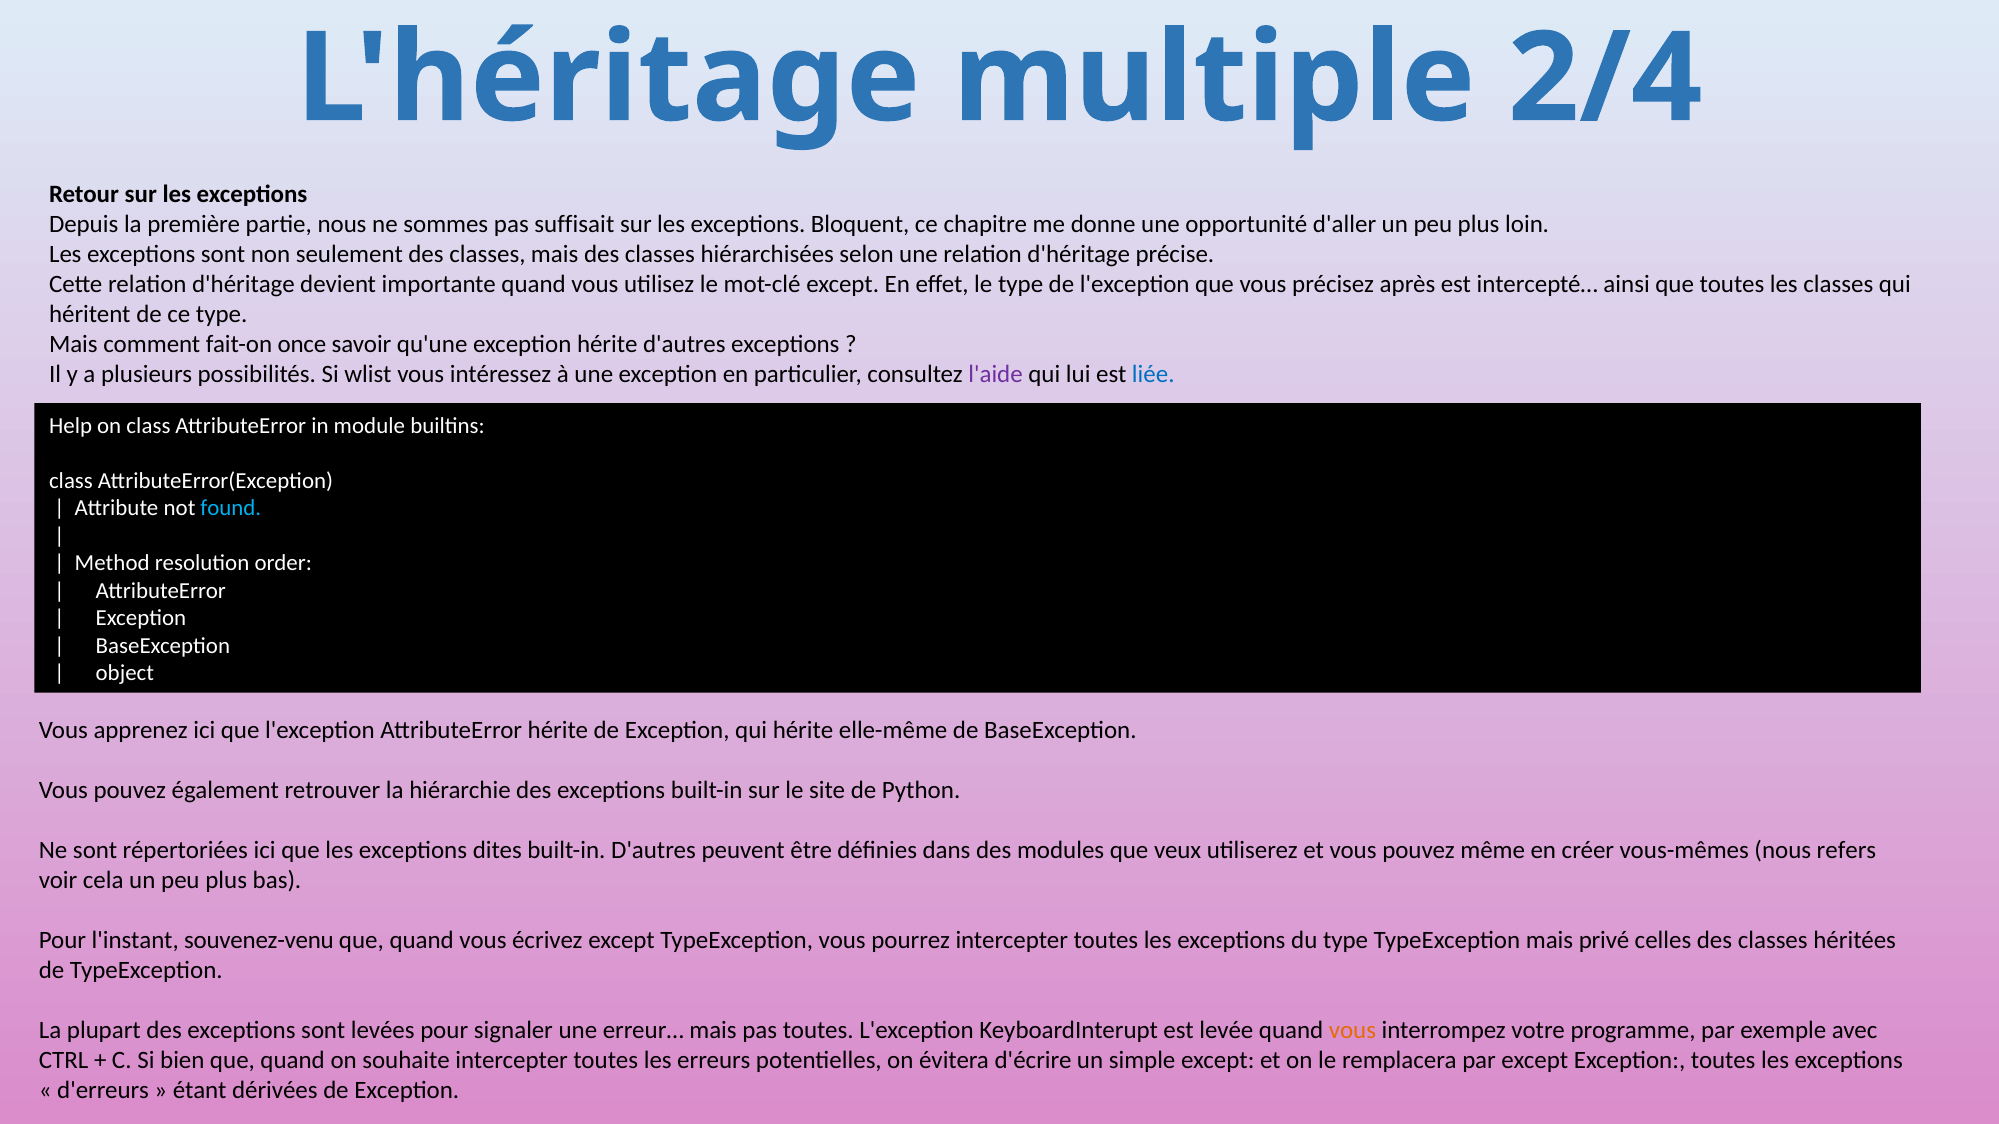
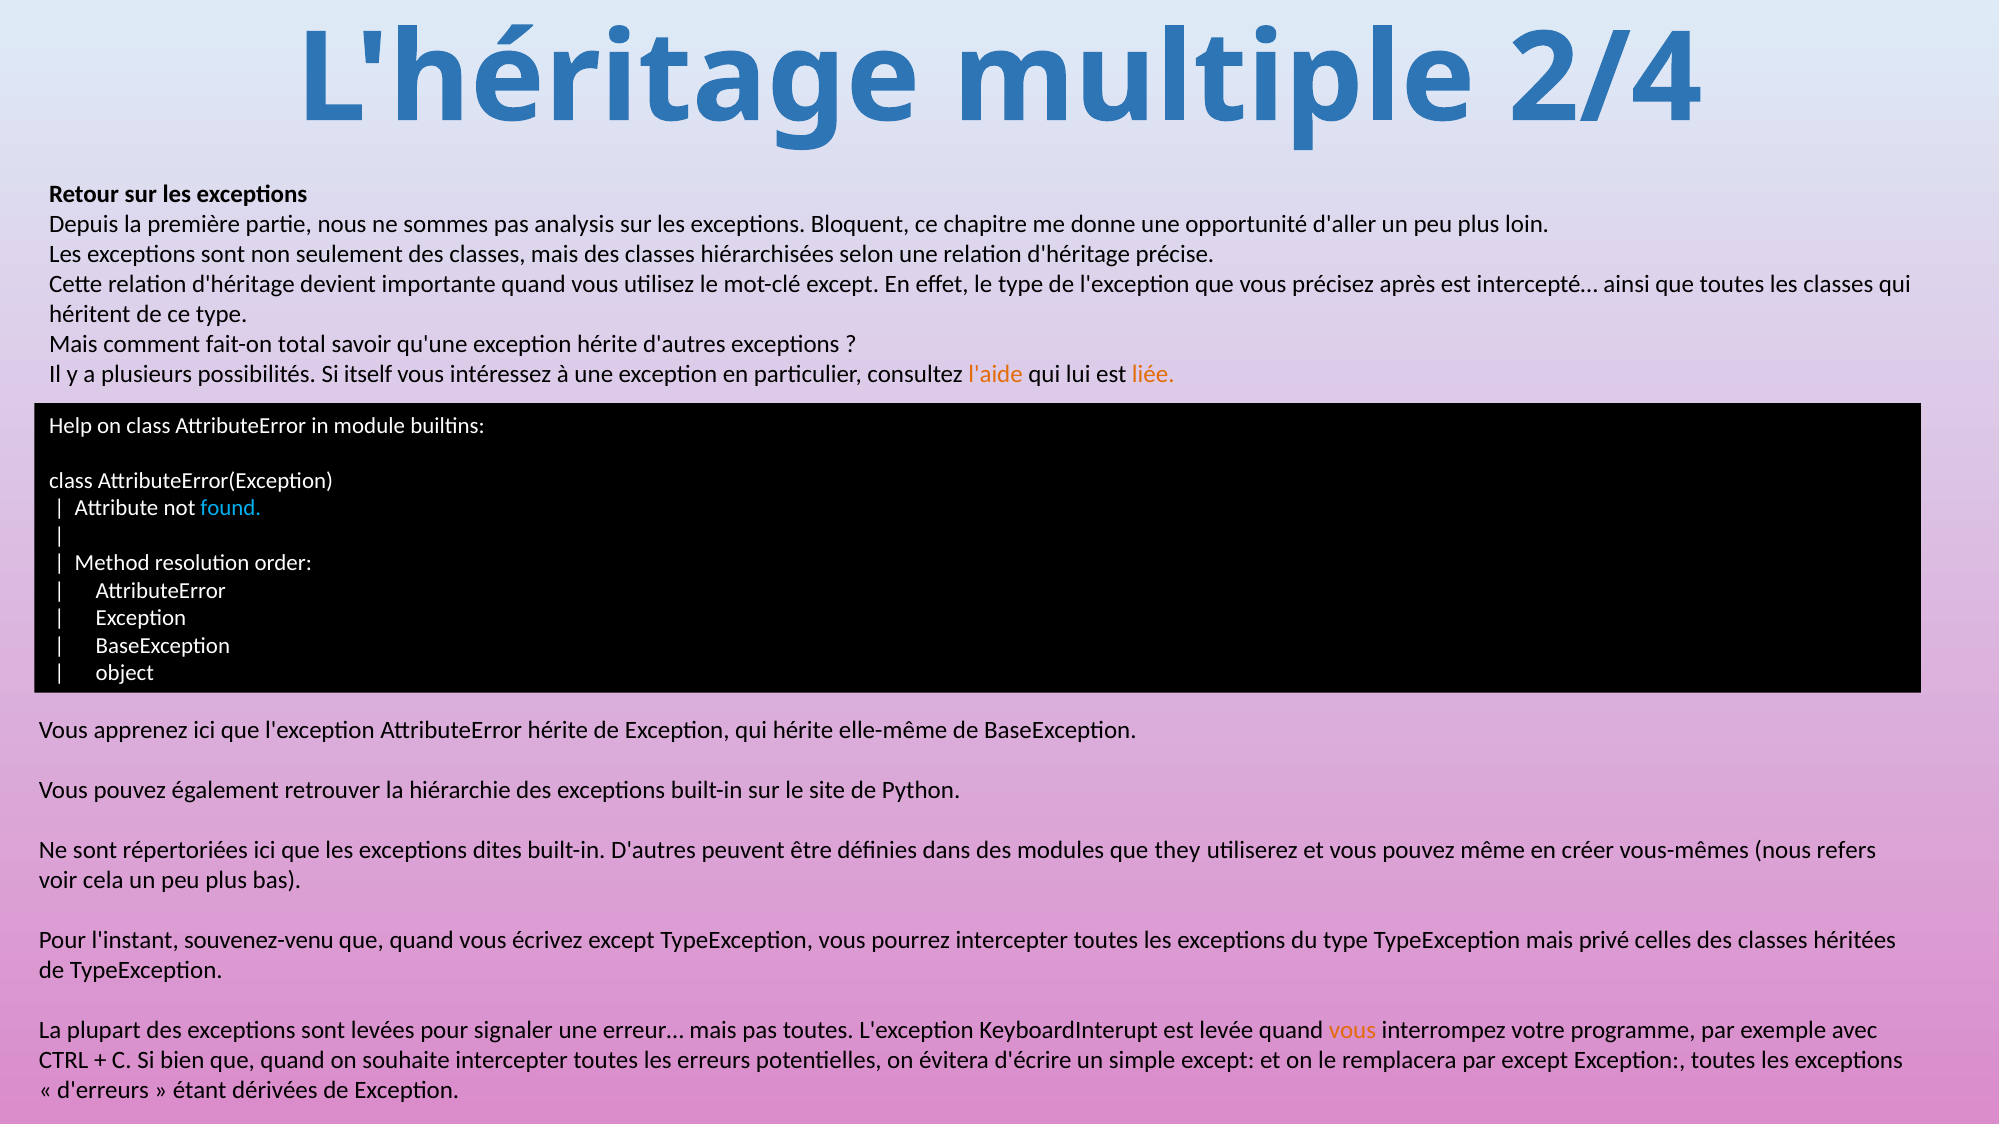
suffisait: suffisait -> analysis (574, 225)
once: once -> total (302, 345)
wlist: wlist -> itself (368, 375)
l'aide colour: purple -> orange (996, 375)
liée colour: blue -> orange (1153, 375)
veux: veux -> they (1177, 851)
